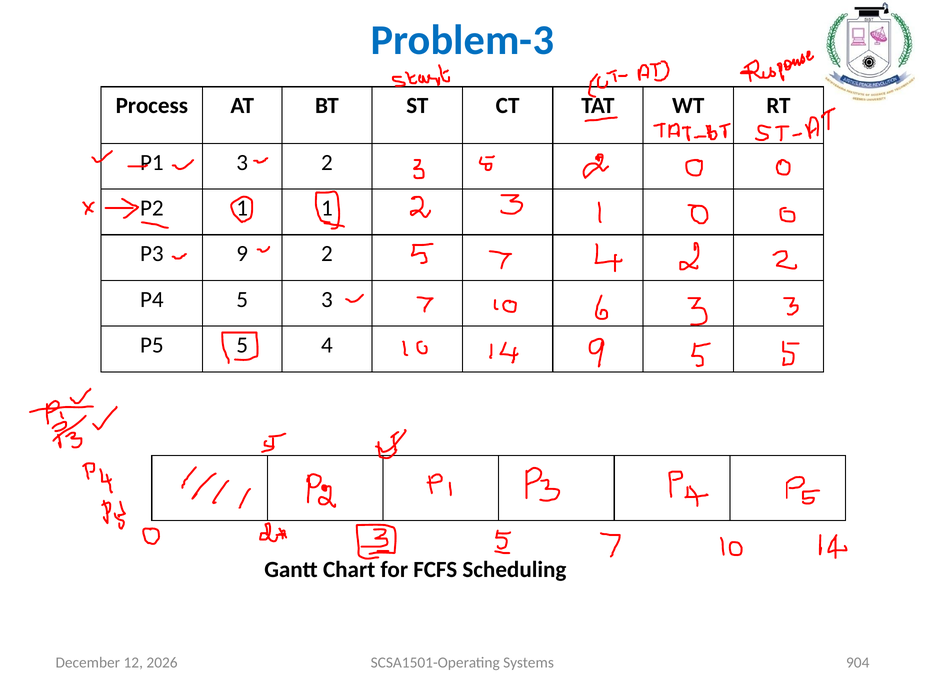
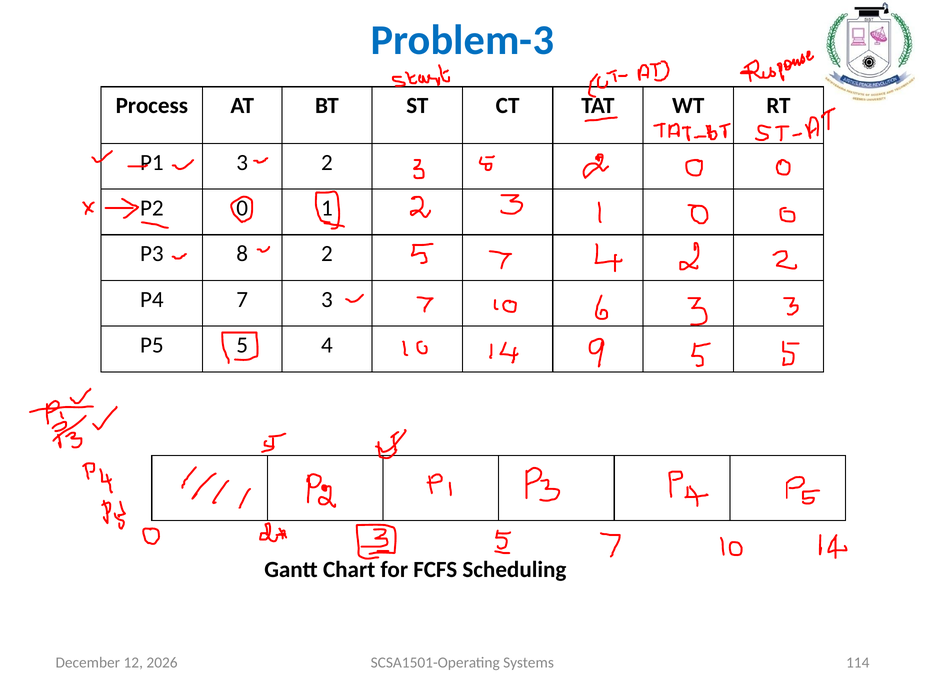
P2 1: 1 -> 0 (242, 208)
9: 9 -> 8 (242, 254)
P4 5: 5 -> 7 (242, 299)
904: 904 -> 114 (858, 662)
